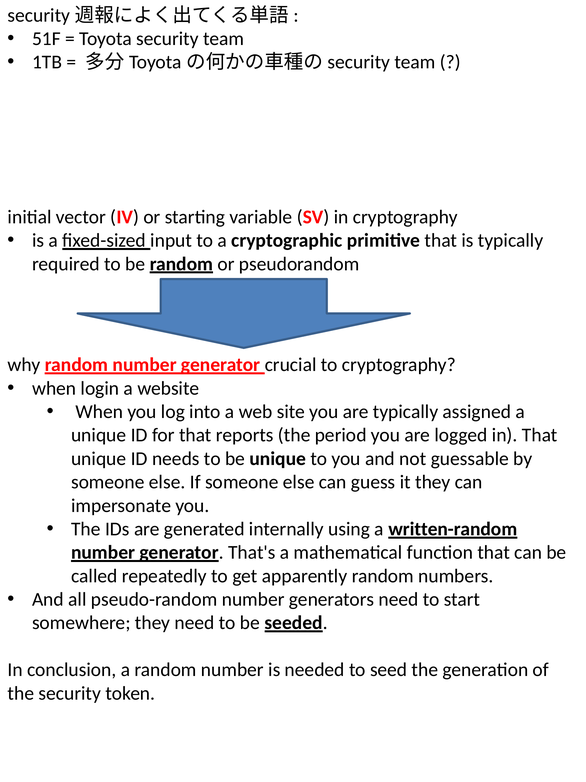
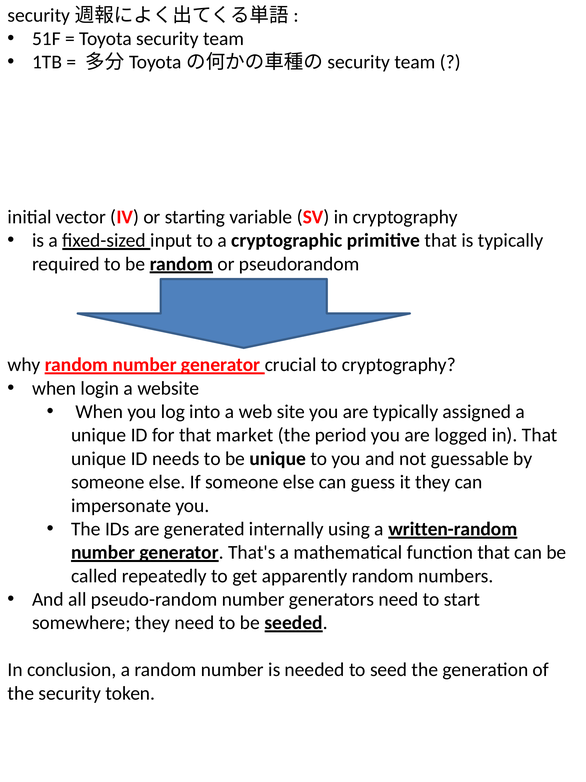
reports: reports -> market (245, 435)
